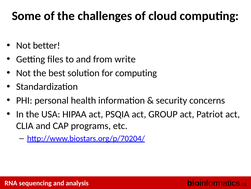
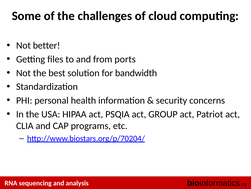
write: write -> ports (125, 59)
for computing: computing -> bandwidth (136, 73)
